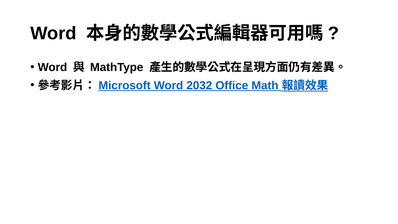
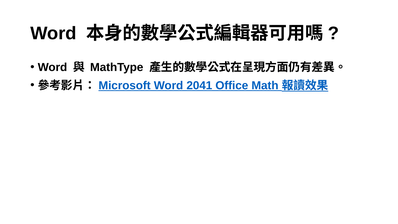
2032: 2032 -> 2041 (199, 86)
